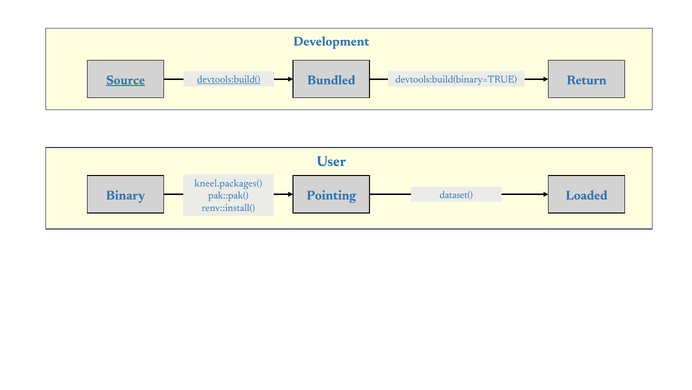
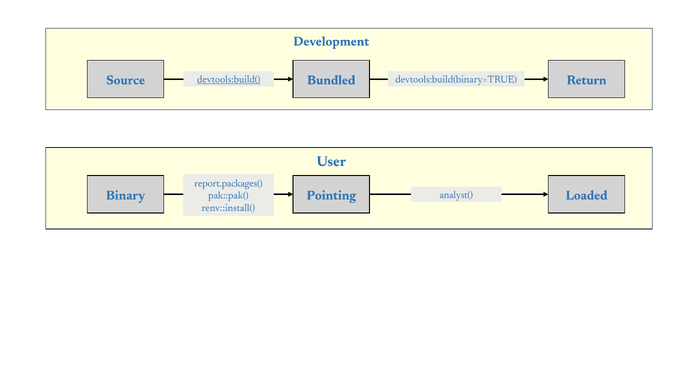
Source underline: present -> none (126, 80)
kneel.packages(: kneel.packages( -> report.packages( (228, 183)
dataset(: dataset( -> analyst( (456, 195)
